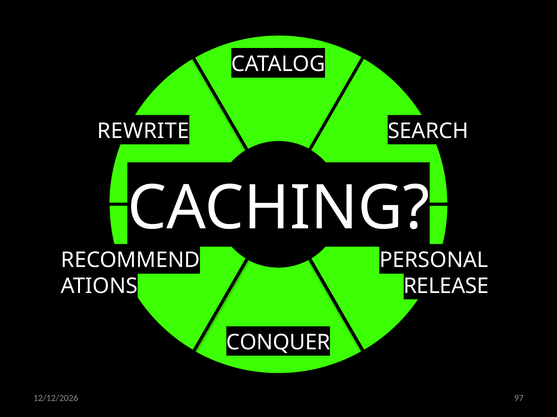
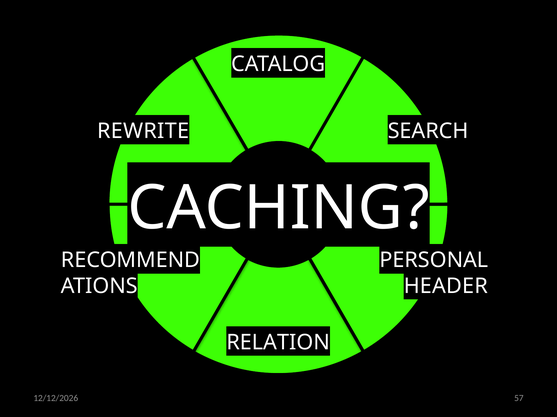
RELEASE: RELEASE -> HEADER (446, 287)
CONQUER: CONQUER -> RELATION (278, 343)
97: 97 -> 57 (519, 399)
